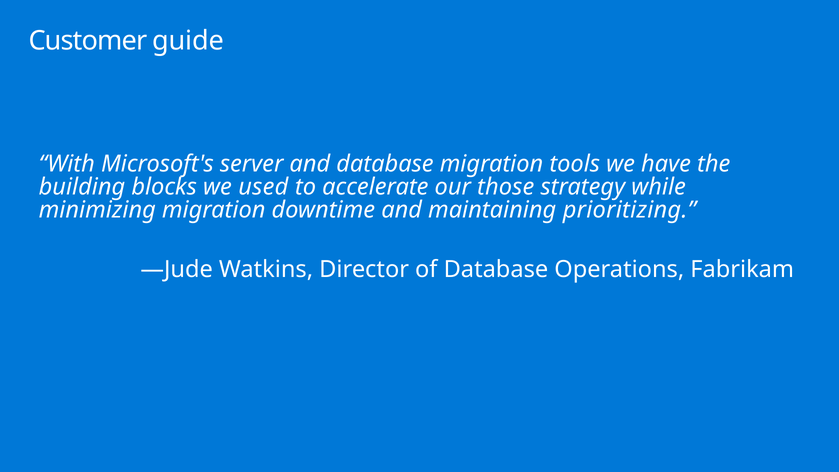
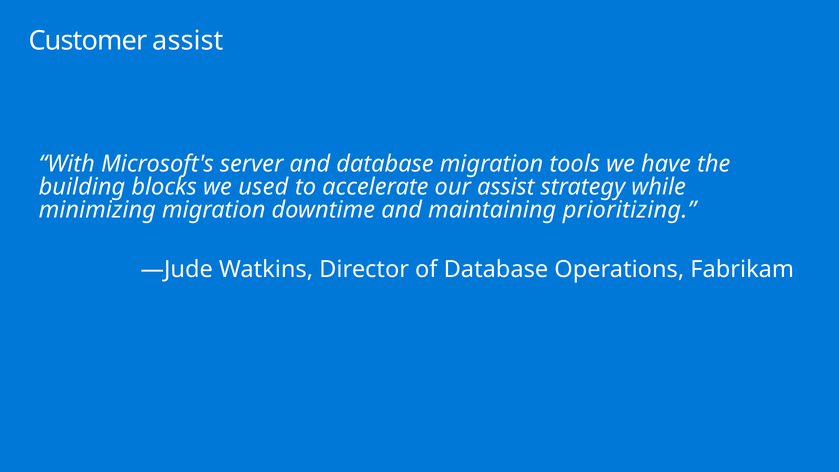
Customer guide: guide -> assist (188, 41)
our those: those -> assist (506, 187)
